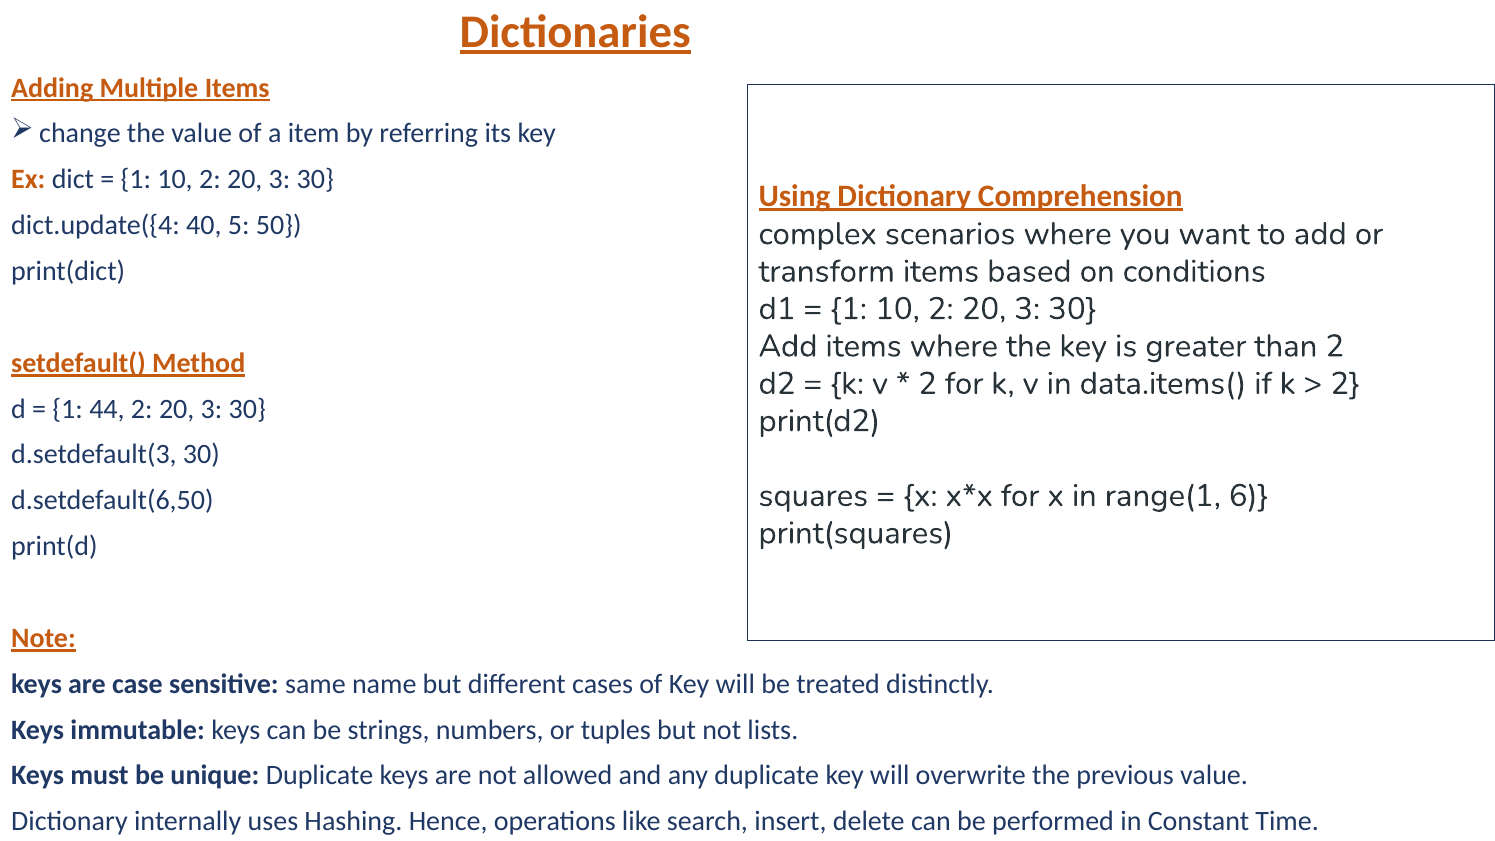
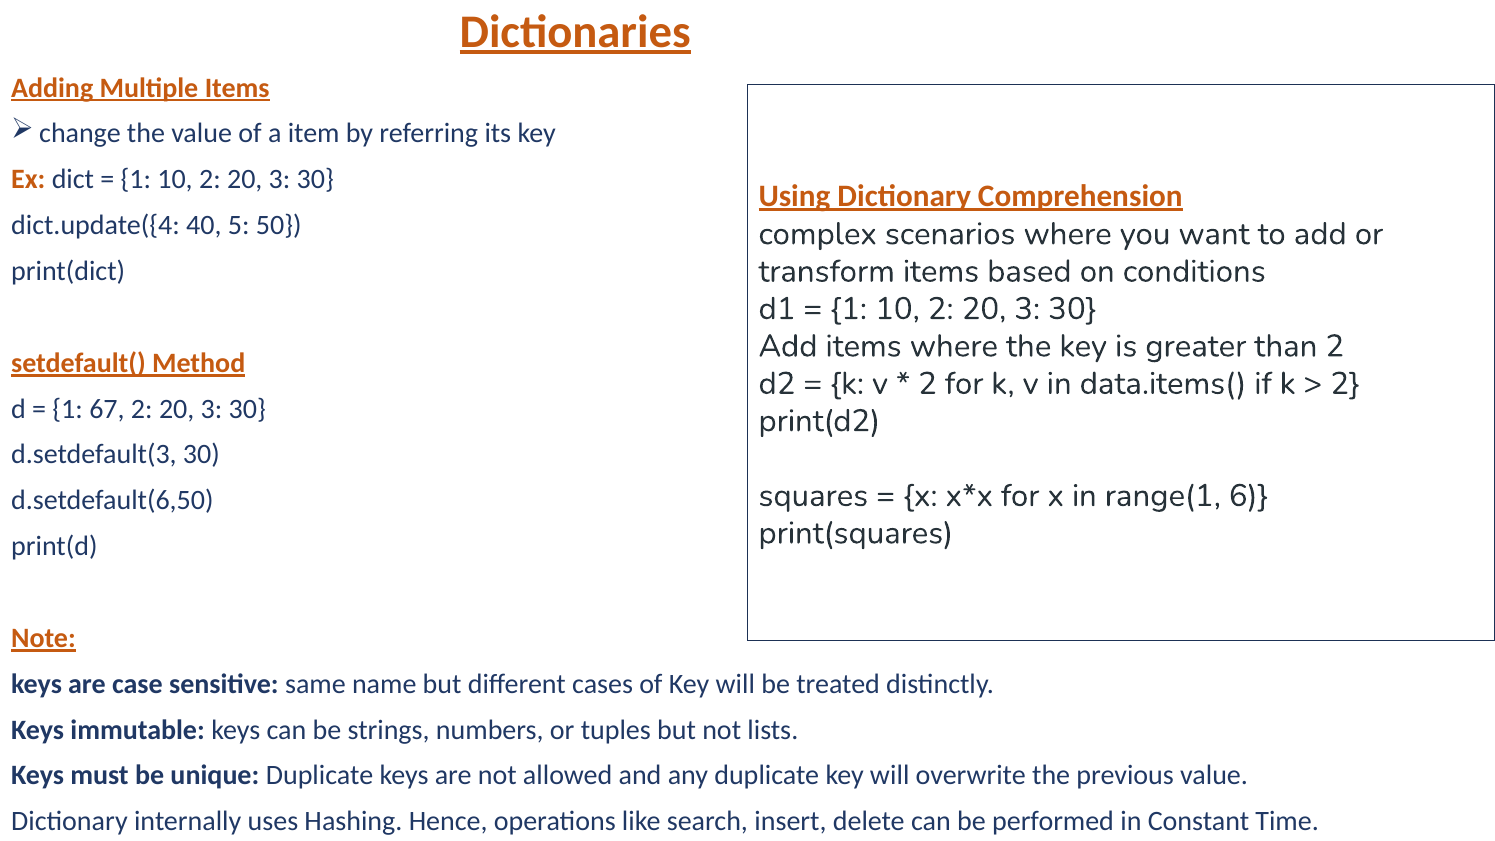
44: 44 -> 67 (107, 409)
